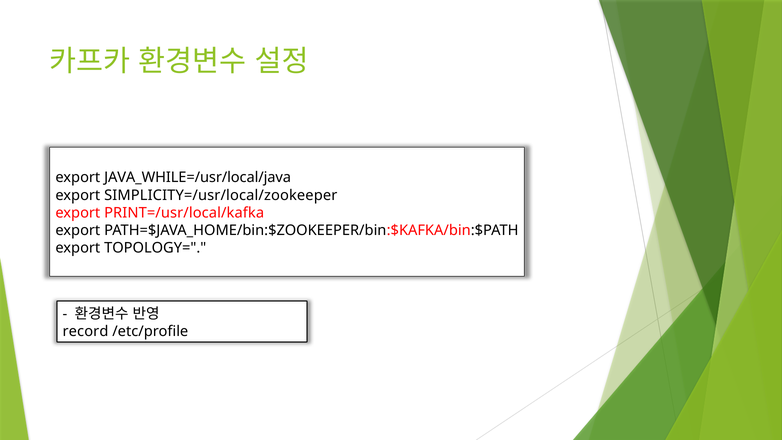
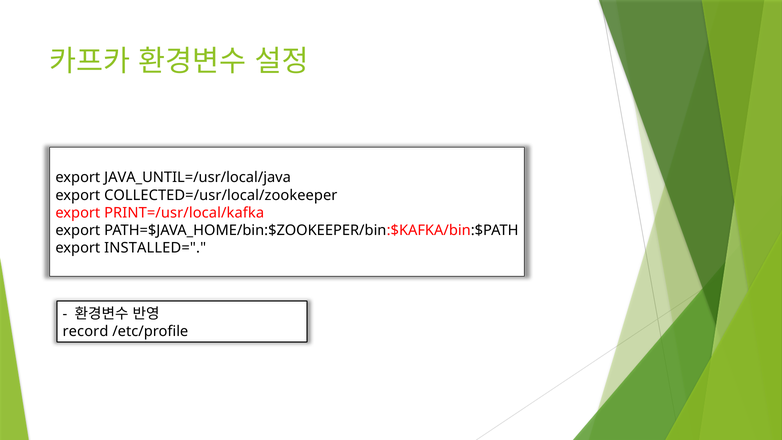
JAVA_WHILE=/usr/local/java: JAVA_WHILE=/usr/local/java -> JAVA_UNTIL=/usr/local/java (198, 178)
SIMPLICITY=/usr/local/zookeeper: SIMPLICITY=/usr/local/zookeeper -> COLLECTED=/usr/local/zookeeper (221, 195)
TOPOLOGY=: TOPOLOGY= -> INSTALLED= (155, 248)
